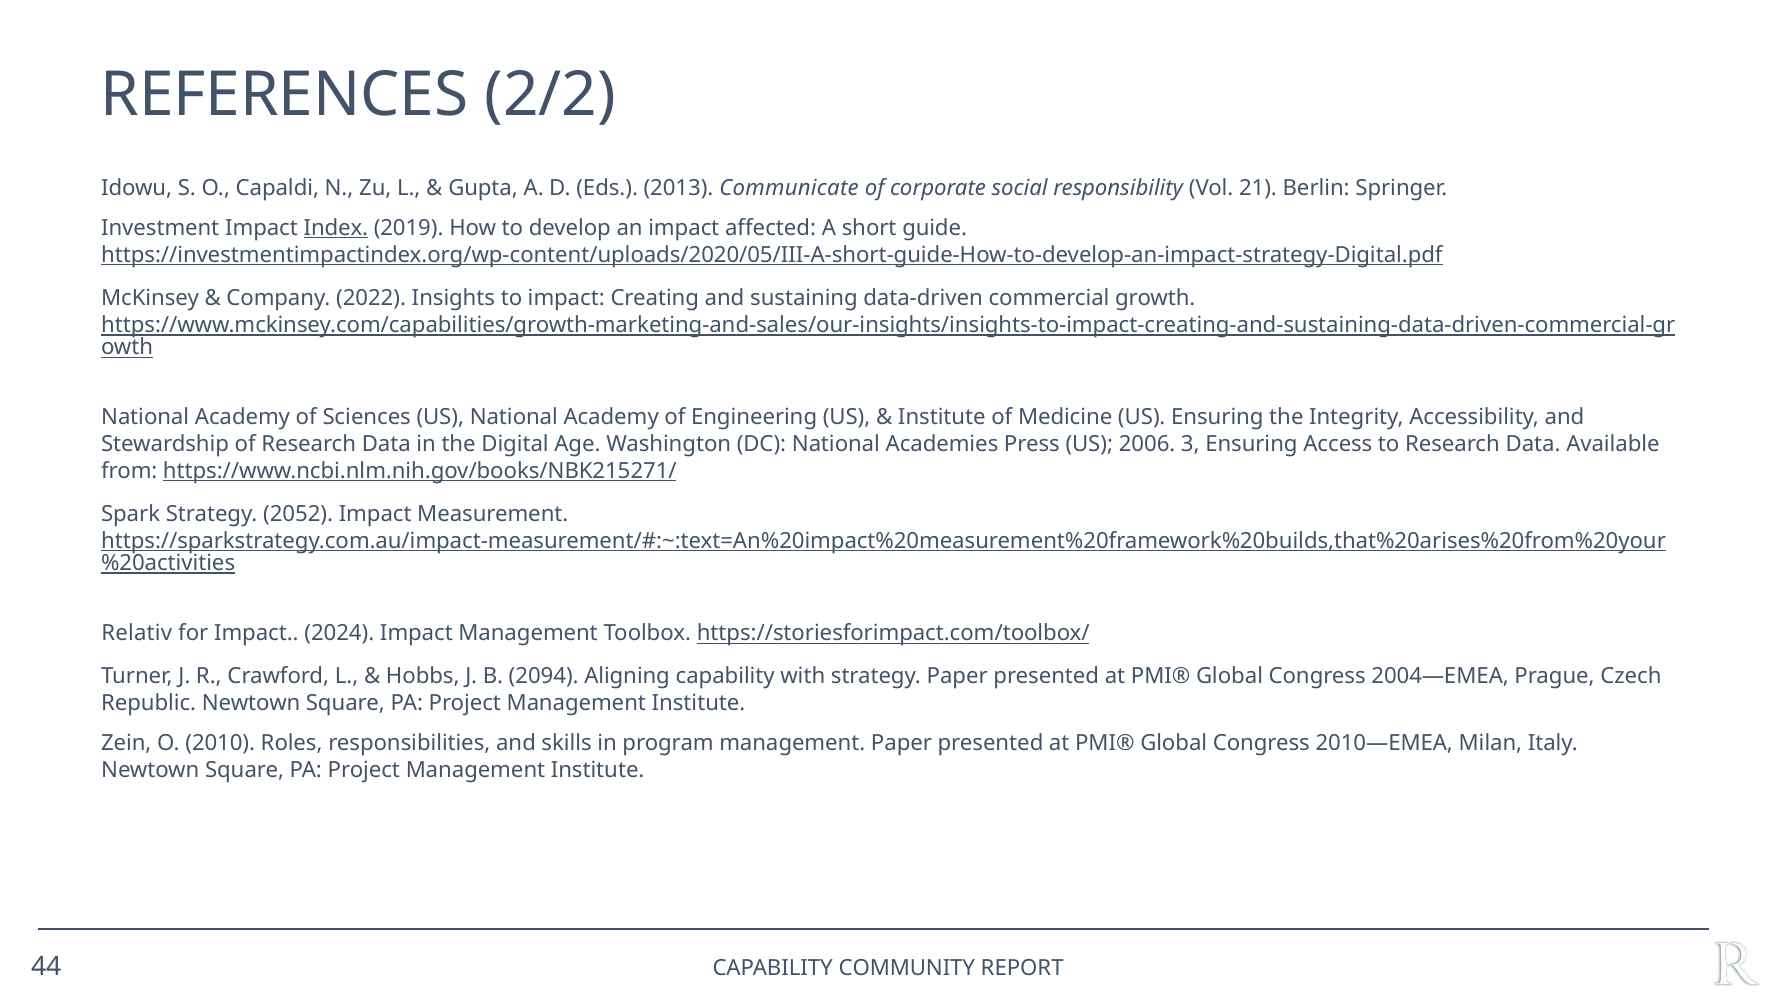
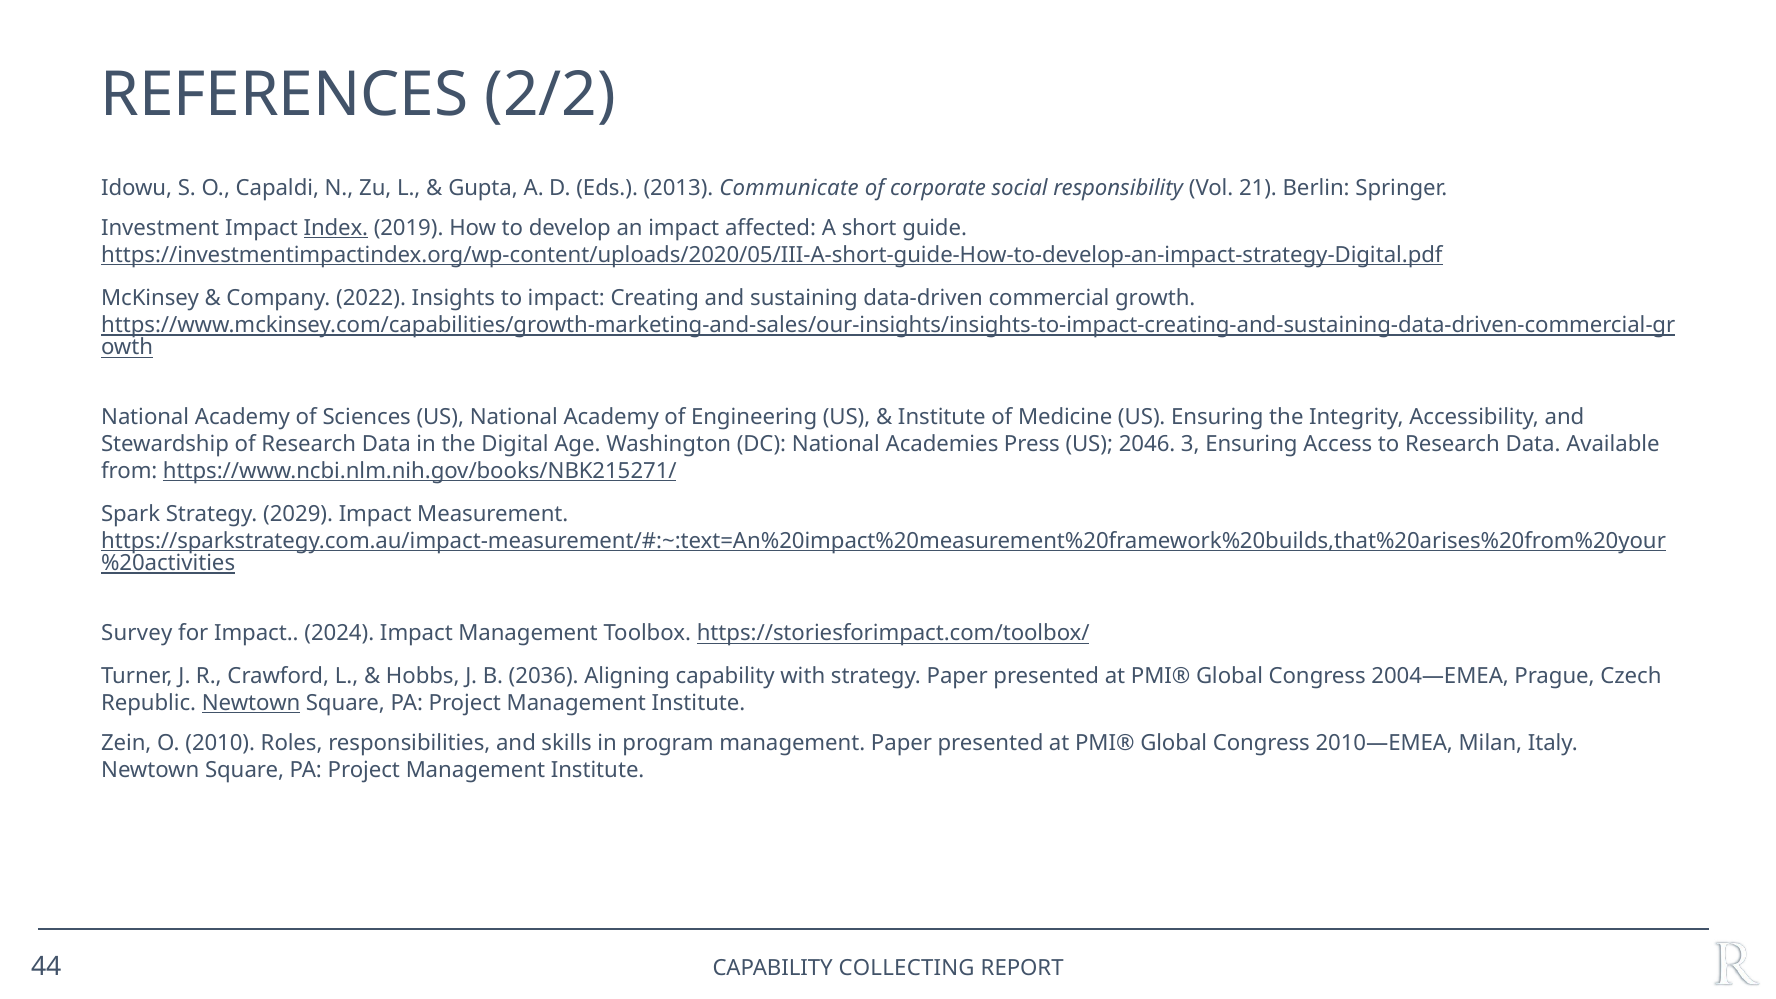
2006: 2006 -> 2046 (1147, 444)
2052: 2052 -> 2029 (298, 514)
Relativ: Relativ -> Survey (137, 633)
2094: 2094 -> 2036 (544, 677)
Newtown underline: none -> present (251, 703)
COMMUNITY: COMMUNITY -> COLLECTING (907, 968)
